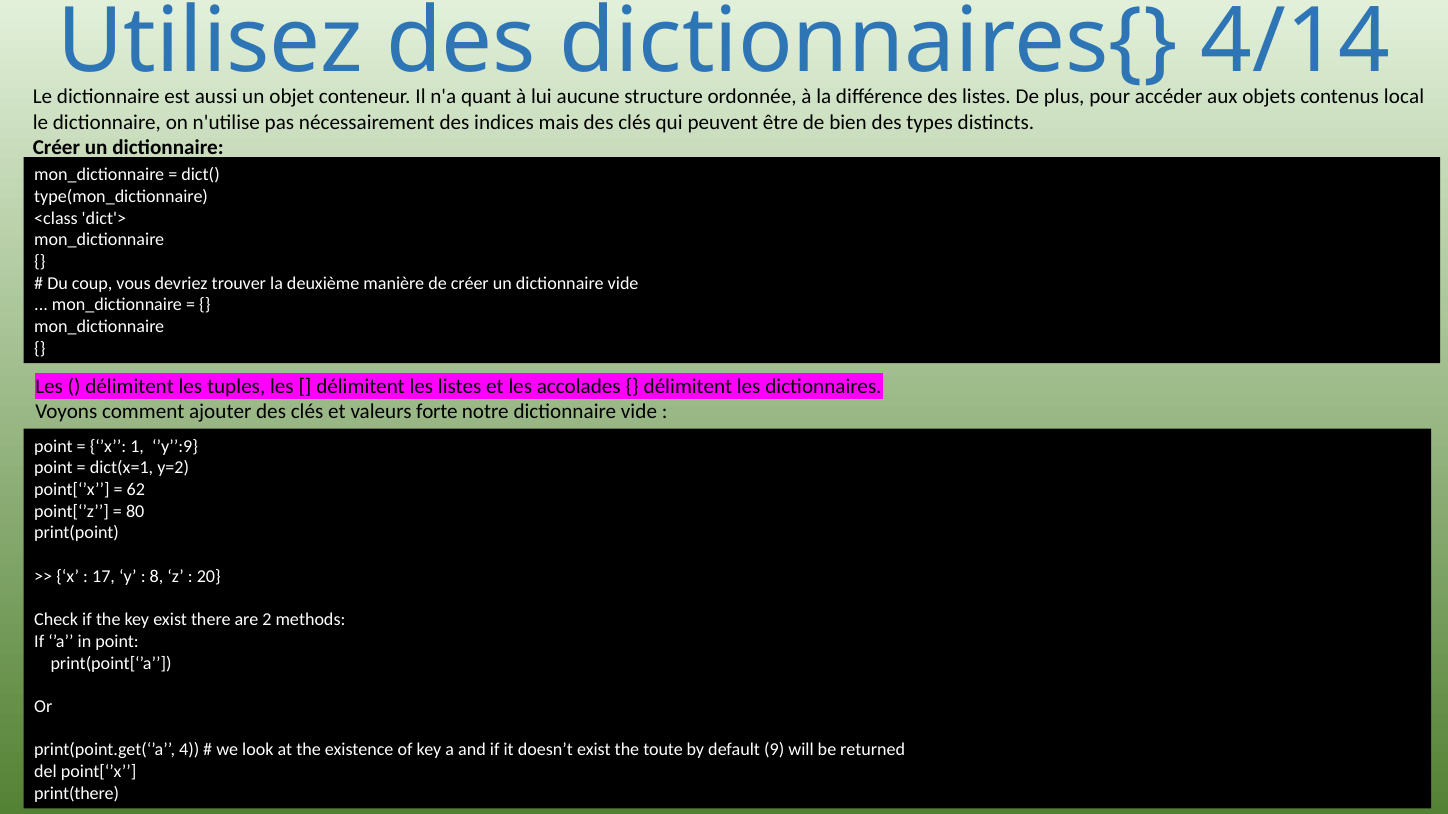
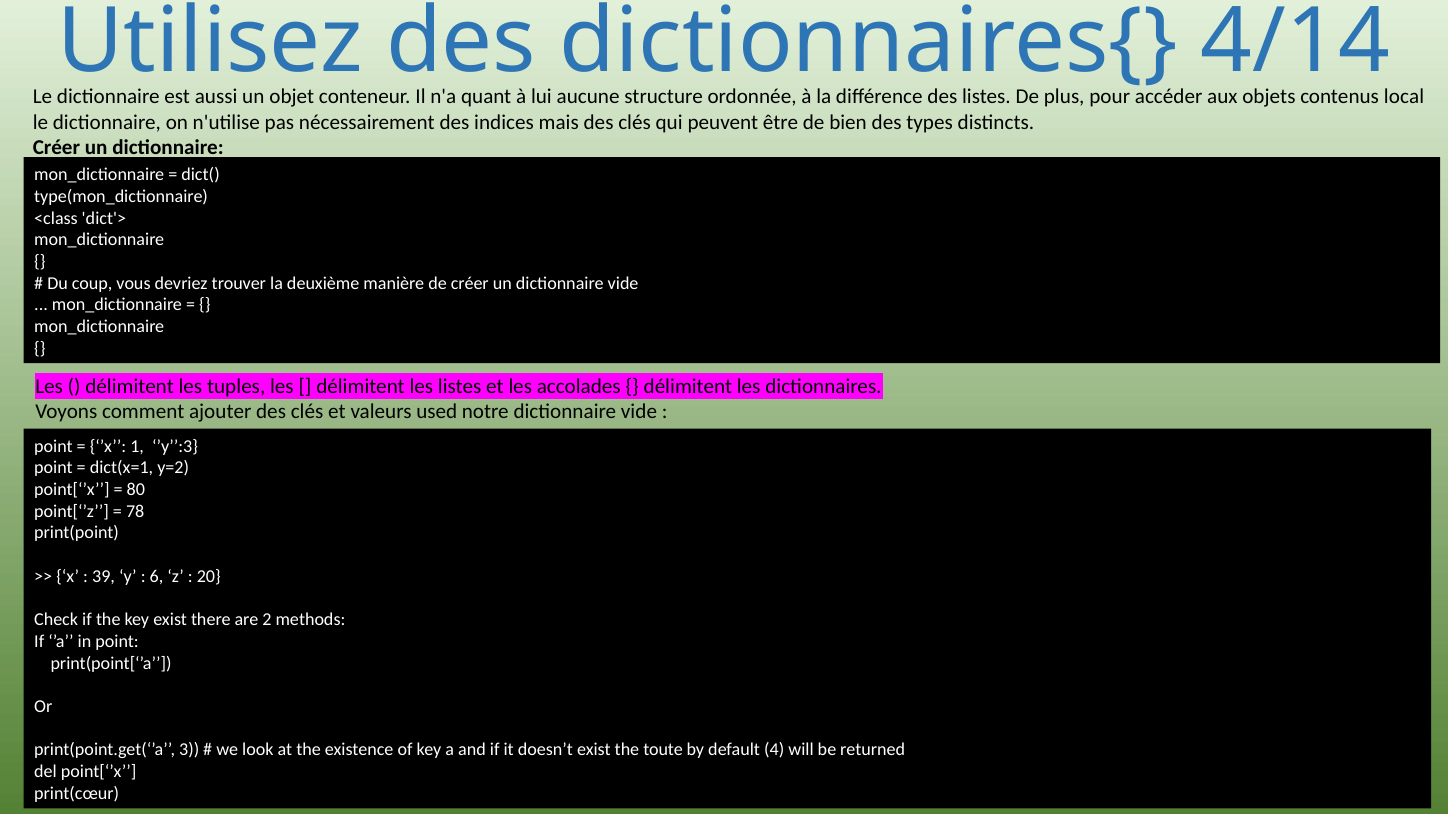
forte: forte -> used (437, 412)
’y’’:9: ’y’’:9 -> ’y’’:3 (175, 446)
62: 62 -> 80 (136, 490)
80: 80 -> 78 (135, 512)
17: 17 -> 39 (104, 577)
8: 8 -> 6 (157, 577)
4: 4 -> 3 (189, 750)
9: 9 -> 4 (774, 750)
print(there: print(there -> print(cœur (77, 794)
